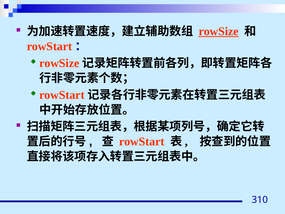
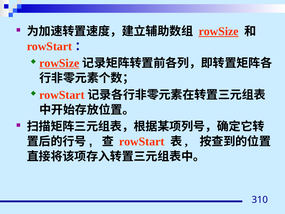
rowSize underline: none -> present (59, 63)
